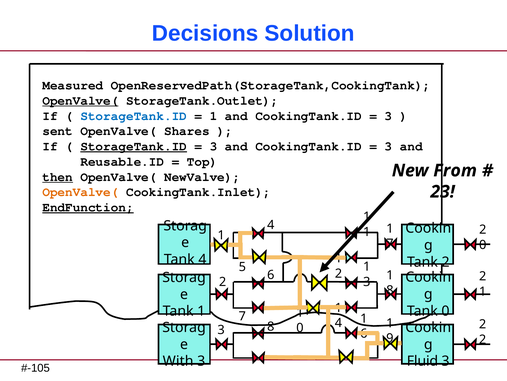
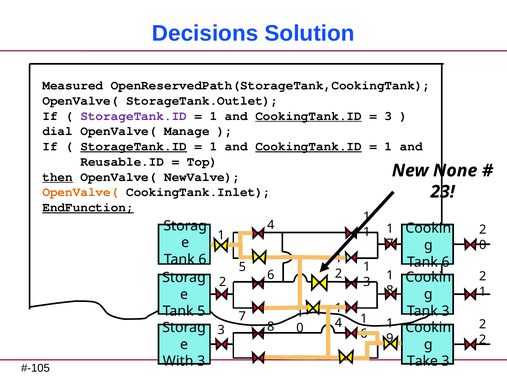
OpenValve( underline: present -> none (80, 100)
StorageTank.ID colour: blue -> purple (134, 116)
CookingTank.ID underline: none -> present (309, 116)
sent: sent -> dial (58, 131)
Shares: Shares -> Manage (187, 131)
3: 3 -> 1 (214, 146)
CookingTank.ID underline: none -> present (309, 146)
3: 3 -> 1 (388, 146)
From: From -> None (455, 170)
4: 4 -> 6 (202, 259)
2: 2 -> 6 (446, 262)
Tank 0: 0 -> 3 (445, 310)
Tank 1: 1 -> 5 (201, 311)
Fluid: Fluid -> Take (422, 361)
